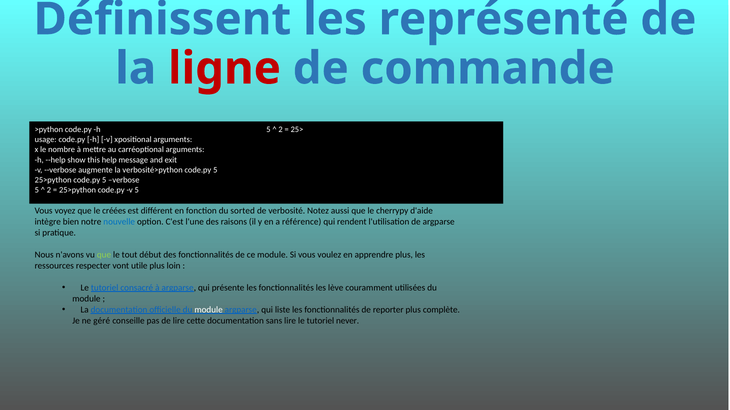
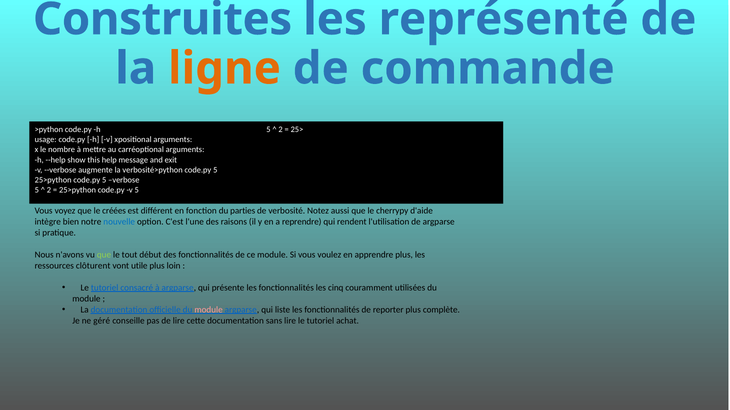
Définissent: Définissent -> Construites (163, 19)
ligne colour: red -> orange (224, 69)
sorted: sorted -> parties (243, 211)
référence: référence -> reprendre (302, 222)
respecter: respecter -> clôturent (93, 266)
lève: lève -> cinq (336, 288)
module colour: white -> pink (209, 310)
never: never -> achat (348, 321)
